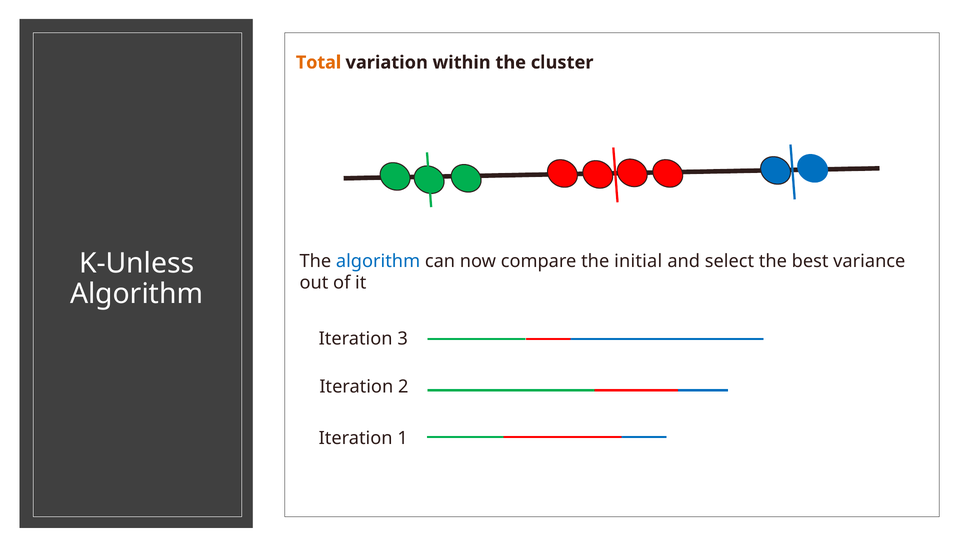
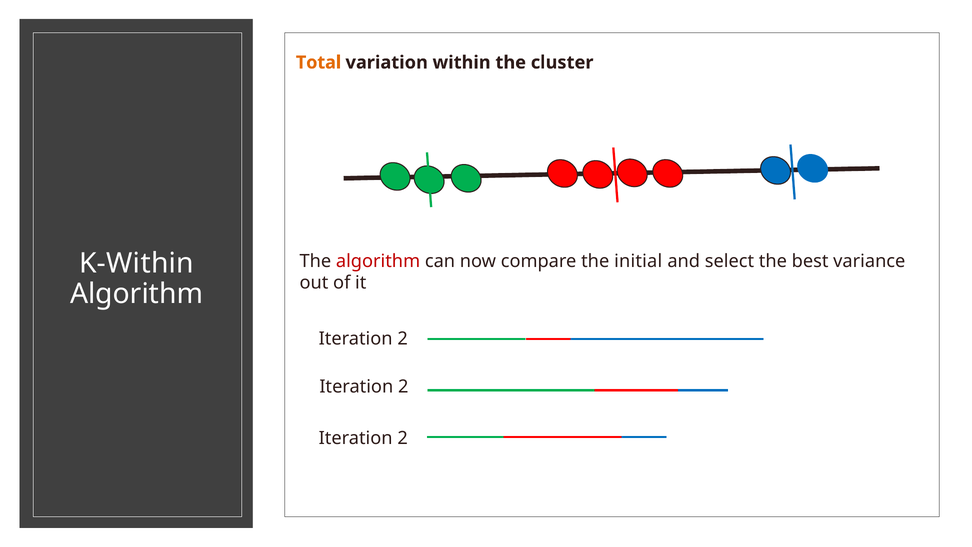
K-Unless: K-Unless -> K-Within (137, 263)
algorithm colour: blue -> red (378, 261)
3: 3 -> 2 (403, 339)
1: 1 -> 2 (403, 438)
